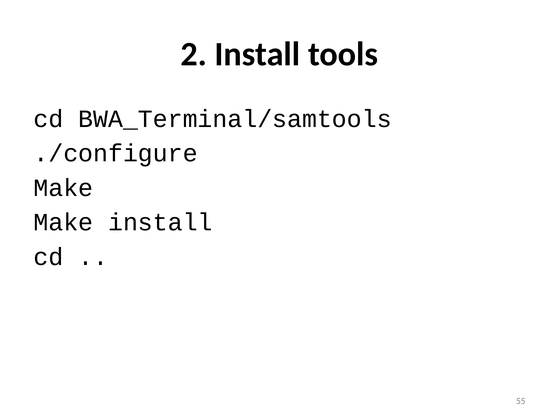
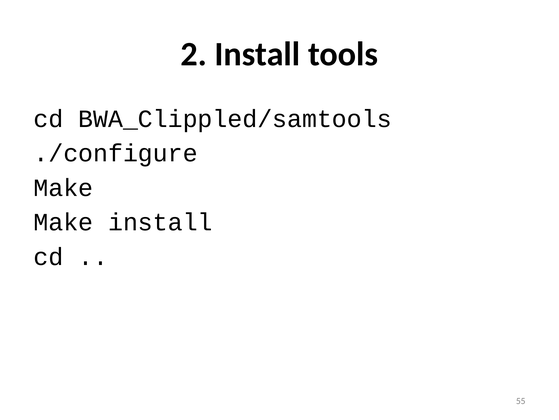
BWA_Terminal/samtools: BWA_Terminal/samtools -> BWA_Clippled/samtools (235, 119)
